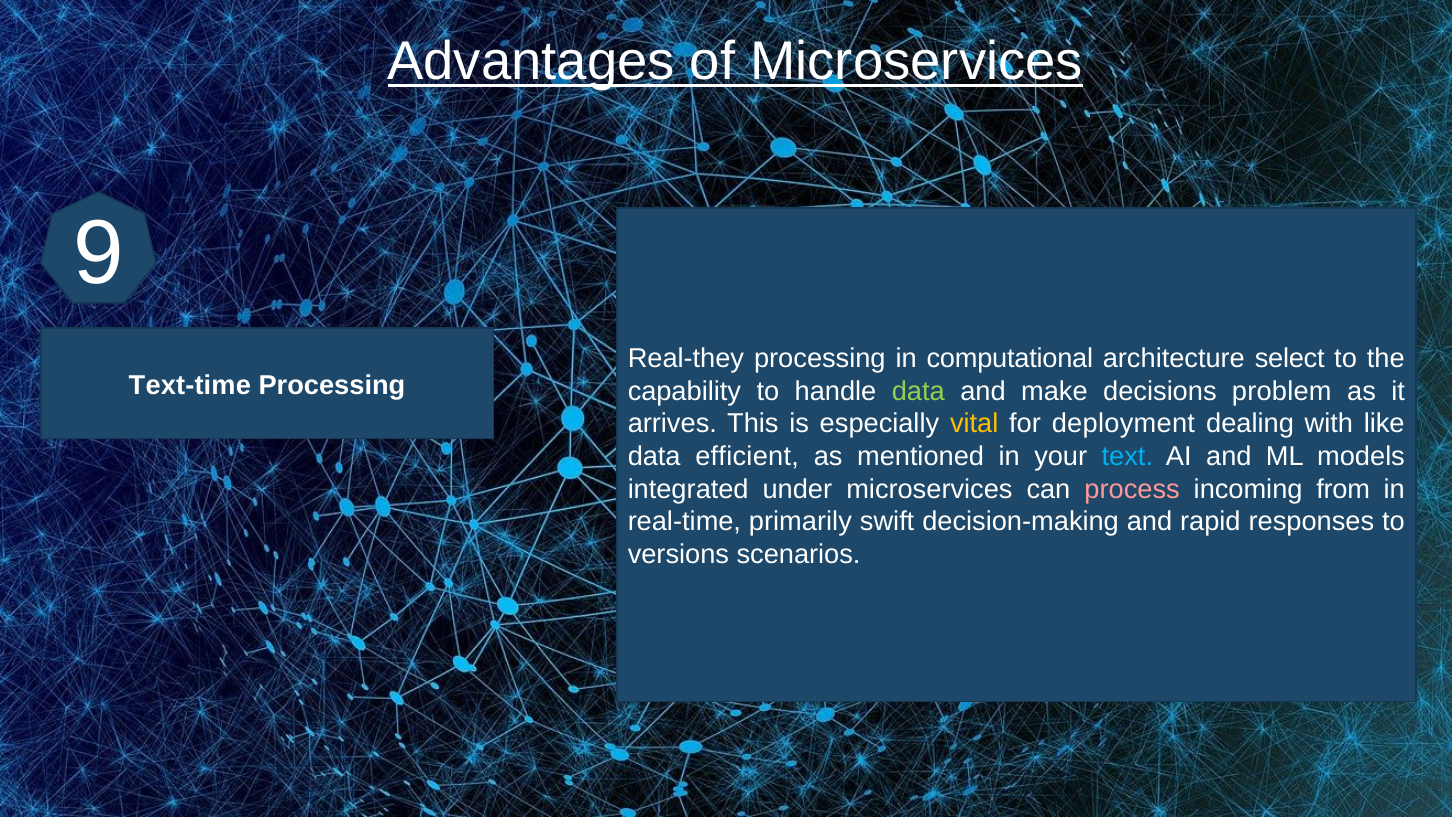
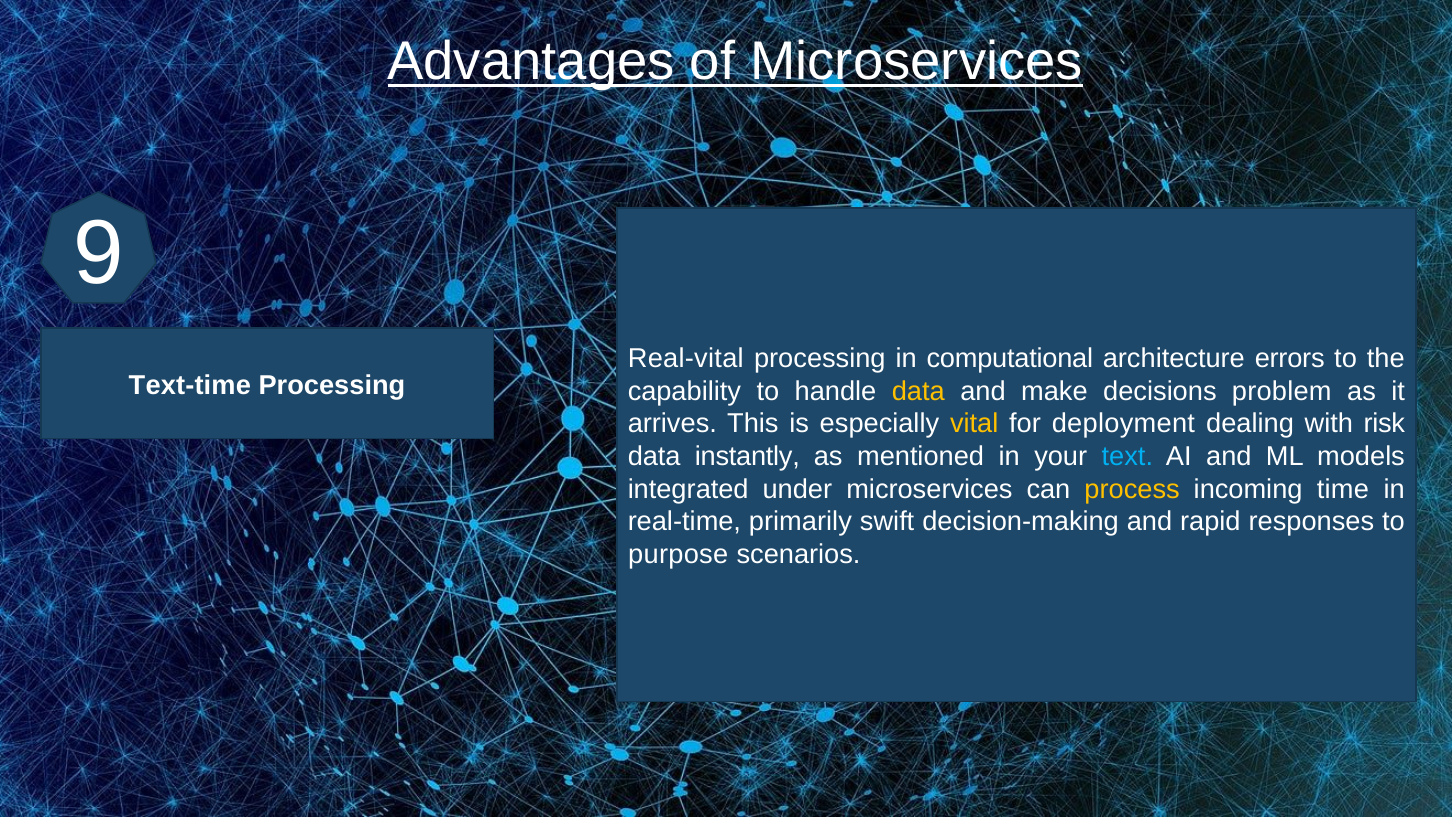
Real-they: Real-they -> Real-vital (686, 358)
select: select -> errors (1290, 358)
data colour: light green -> yellow (918, 391)
like: like -> risk (1384, 424)
efficient: efficient -> instantly (747, 456)
process colour: pink -> yellow (1132, 489)
from: from -> time (1343, 489)
versions: versions -> purpose (678, 554)
